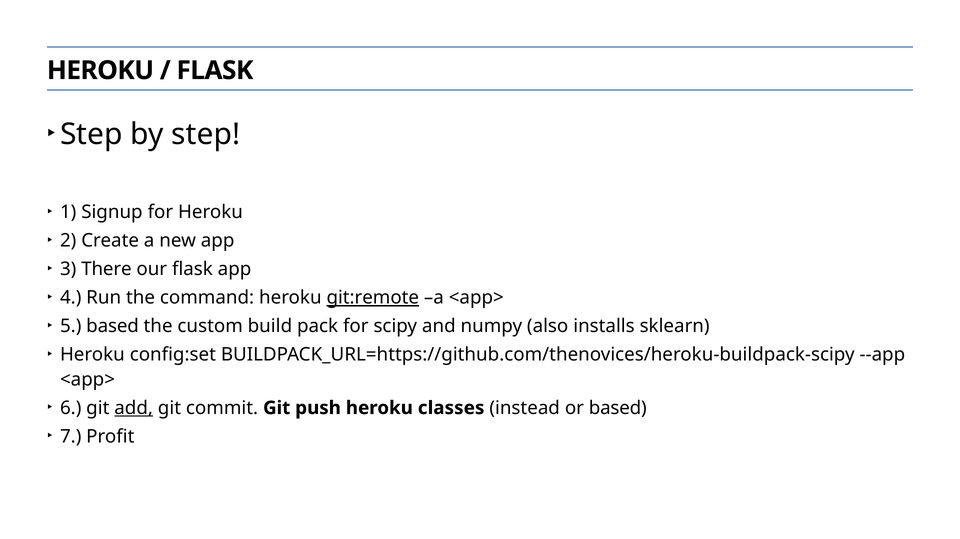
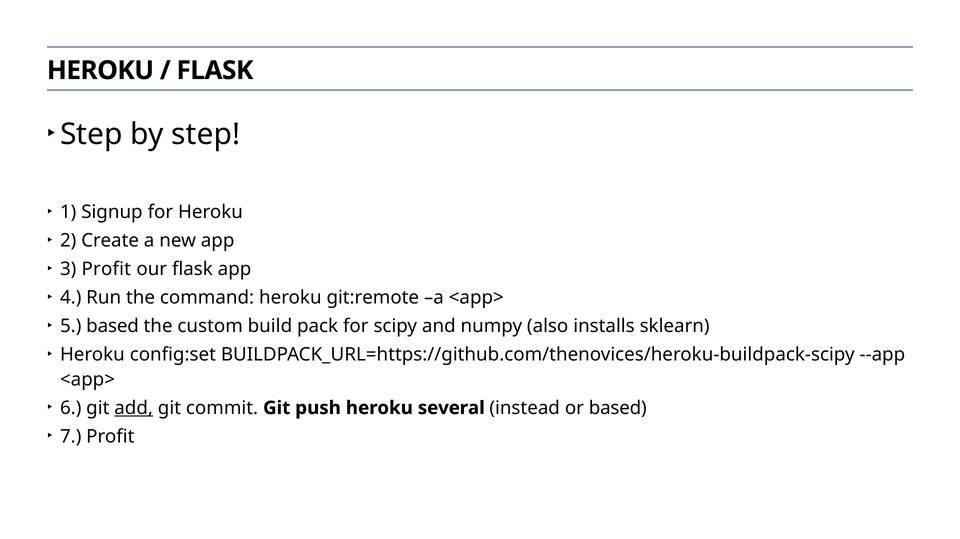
3 There: There -> Profit (106, 269)
git:remote underline: present -> none (373, 298)
classes: classes -> several (451, 408)
